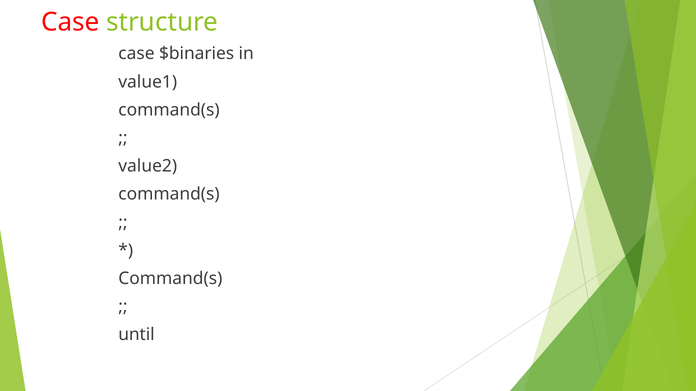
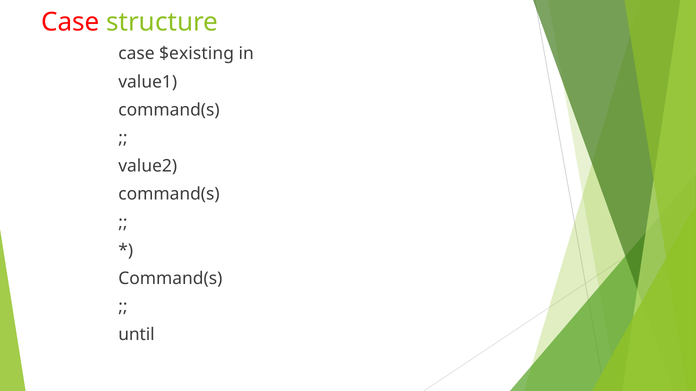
$binaries: $binaries -> $existing (197, 54)
